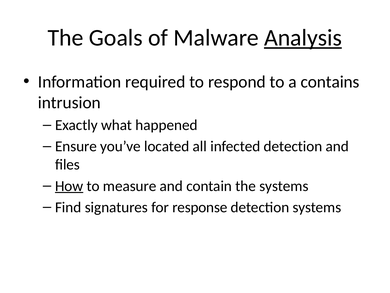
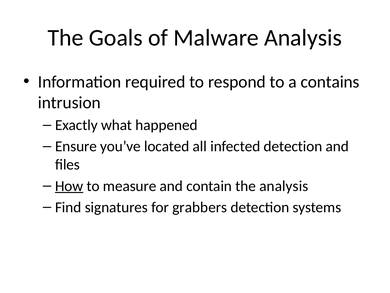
Analysis underline: present -> none (303, 38)
the systems: systems -> analysis (284, 186)
response: response -> grabbers (200, 207)
